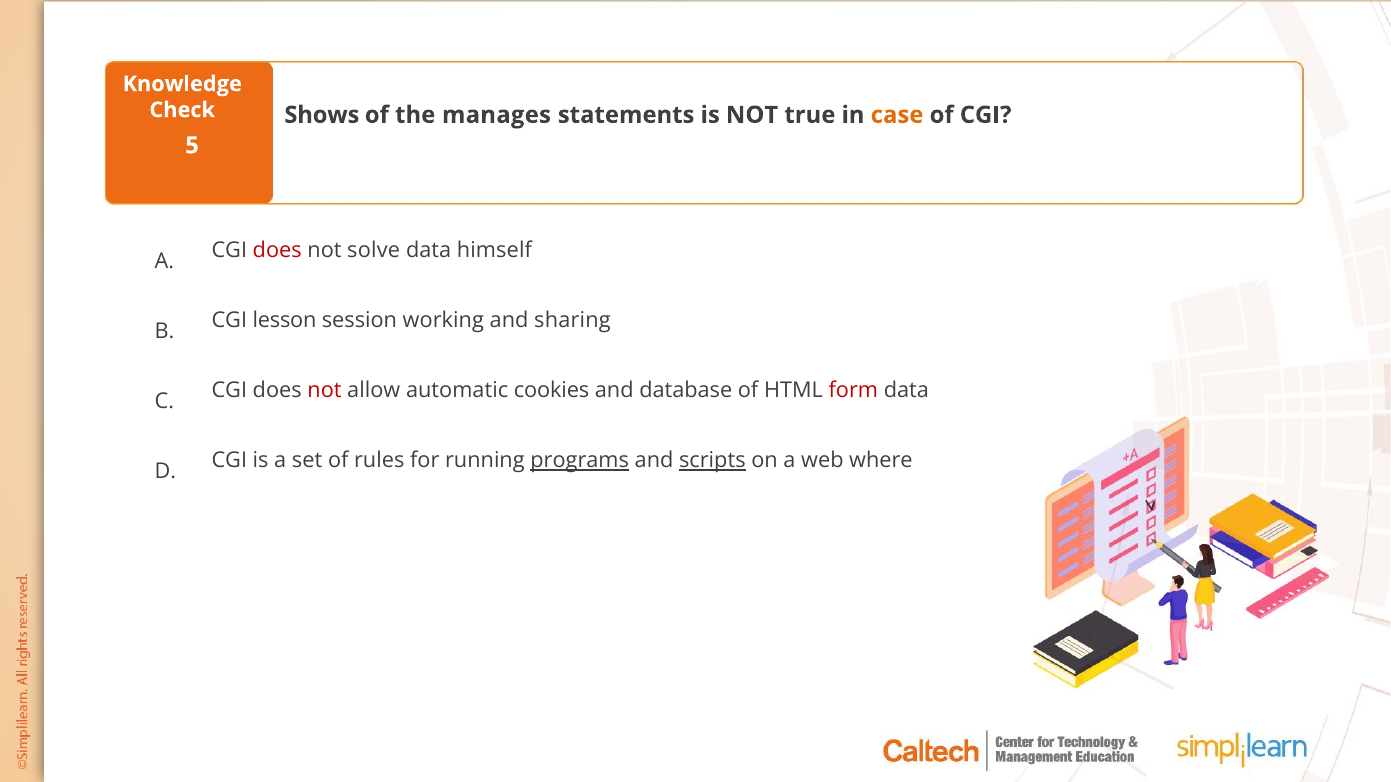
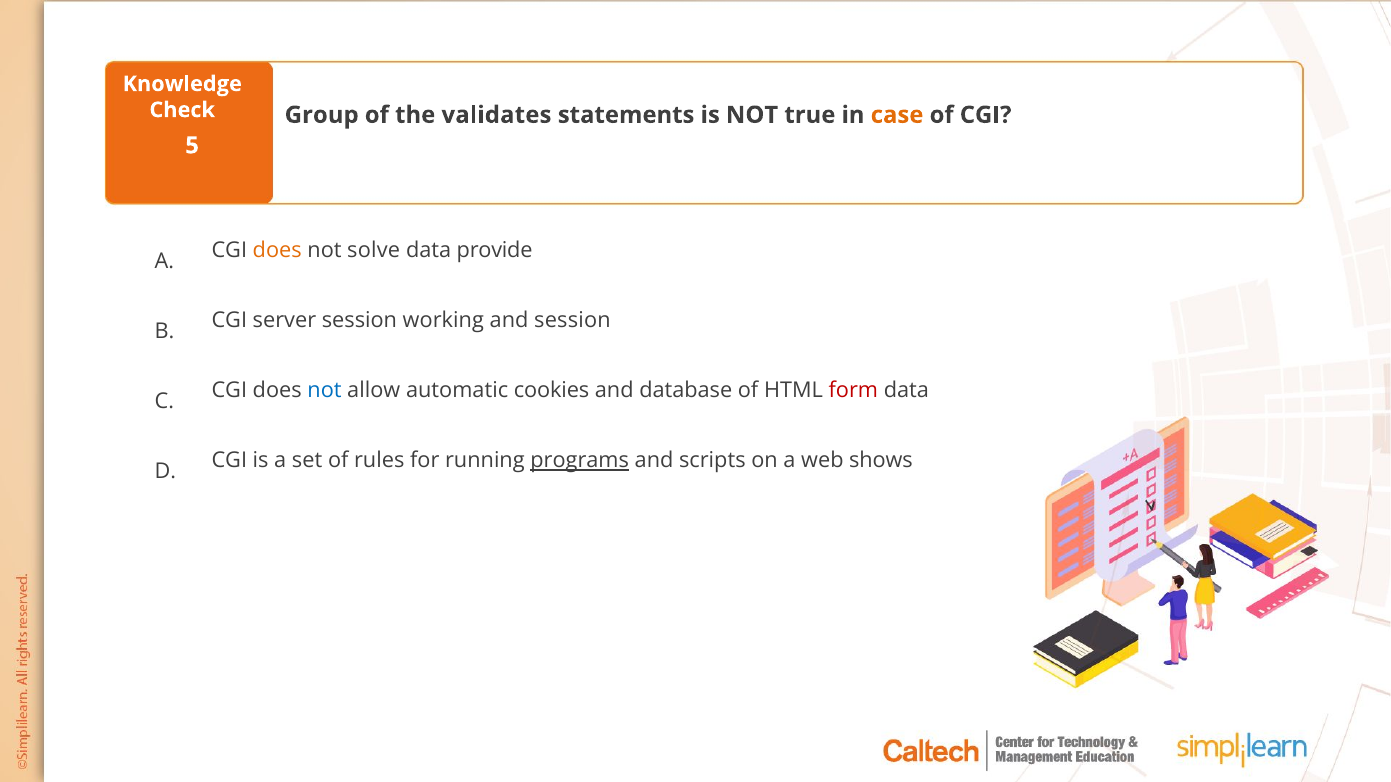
Shows: Shows -> Group (322, 115)
manages: manages -> validates (496, 115)
does colour: red -> orange (277, 250)
himself: himself -> provide (495, 250)
lesson: lesson -> server (284, 320)
and sharing: sharing -> session (572, 320)
not colour: red -> blue (325, 391)
scripts underline: present -> none (712, 461)
where: where -> shows (881, 461)
